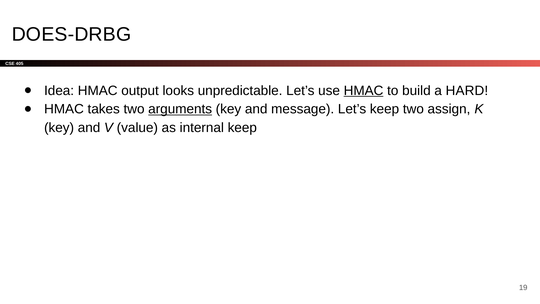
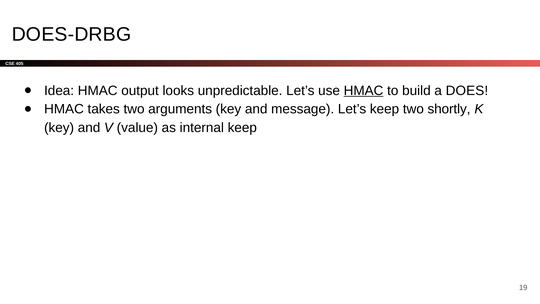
HARD: HARD -> DOES (467, 90)
arguments underline: present -> none (180, 109)
assign: assign -> shortly (449, 109)
